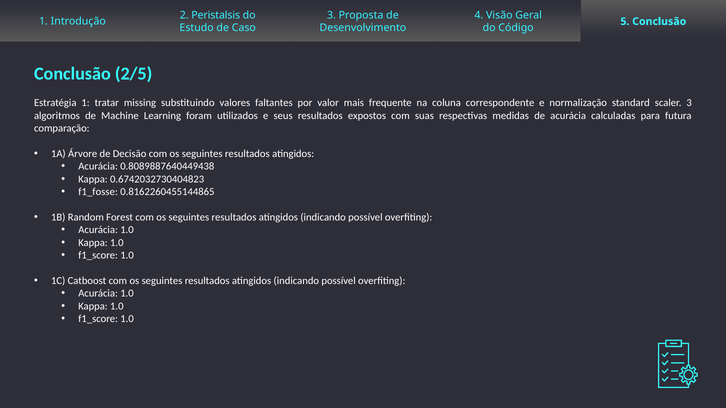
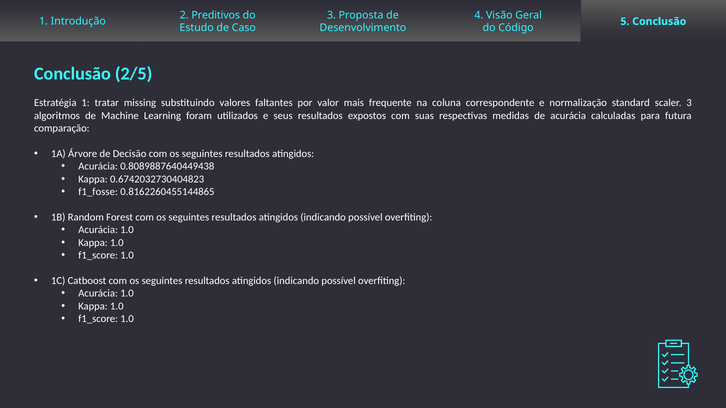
Peristalsis: Peristalsis -> Preditivos (216, 15)
